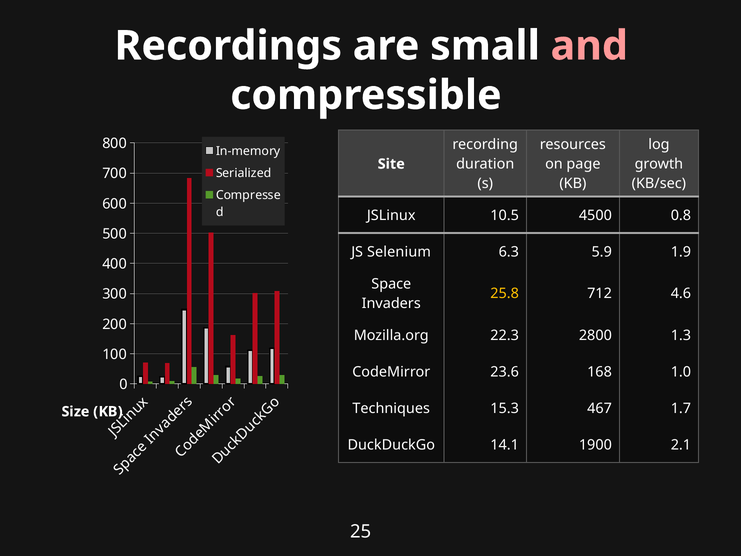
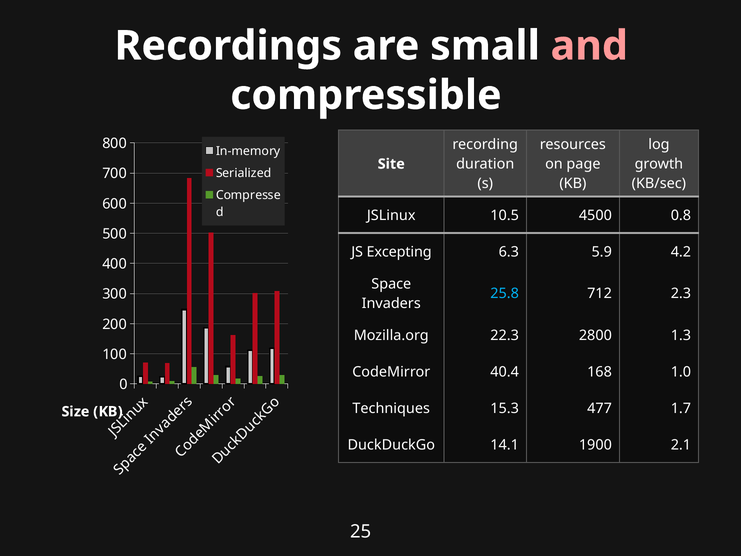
Selenium: Selenium -> Excepting (399, 252)
1.9: 1.9 -> 4.2 (681, 252)
25.8 colour: yellow -> light blue (505, 294)
4.6: 4.6 -> 2.3 (681, 294)
23.6: 23.6 -> 40.4 (505, 372)
467: 467 -> 477 (600, 408)
